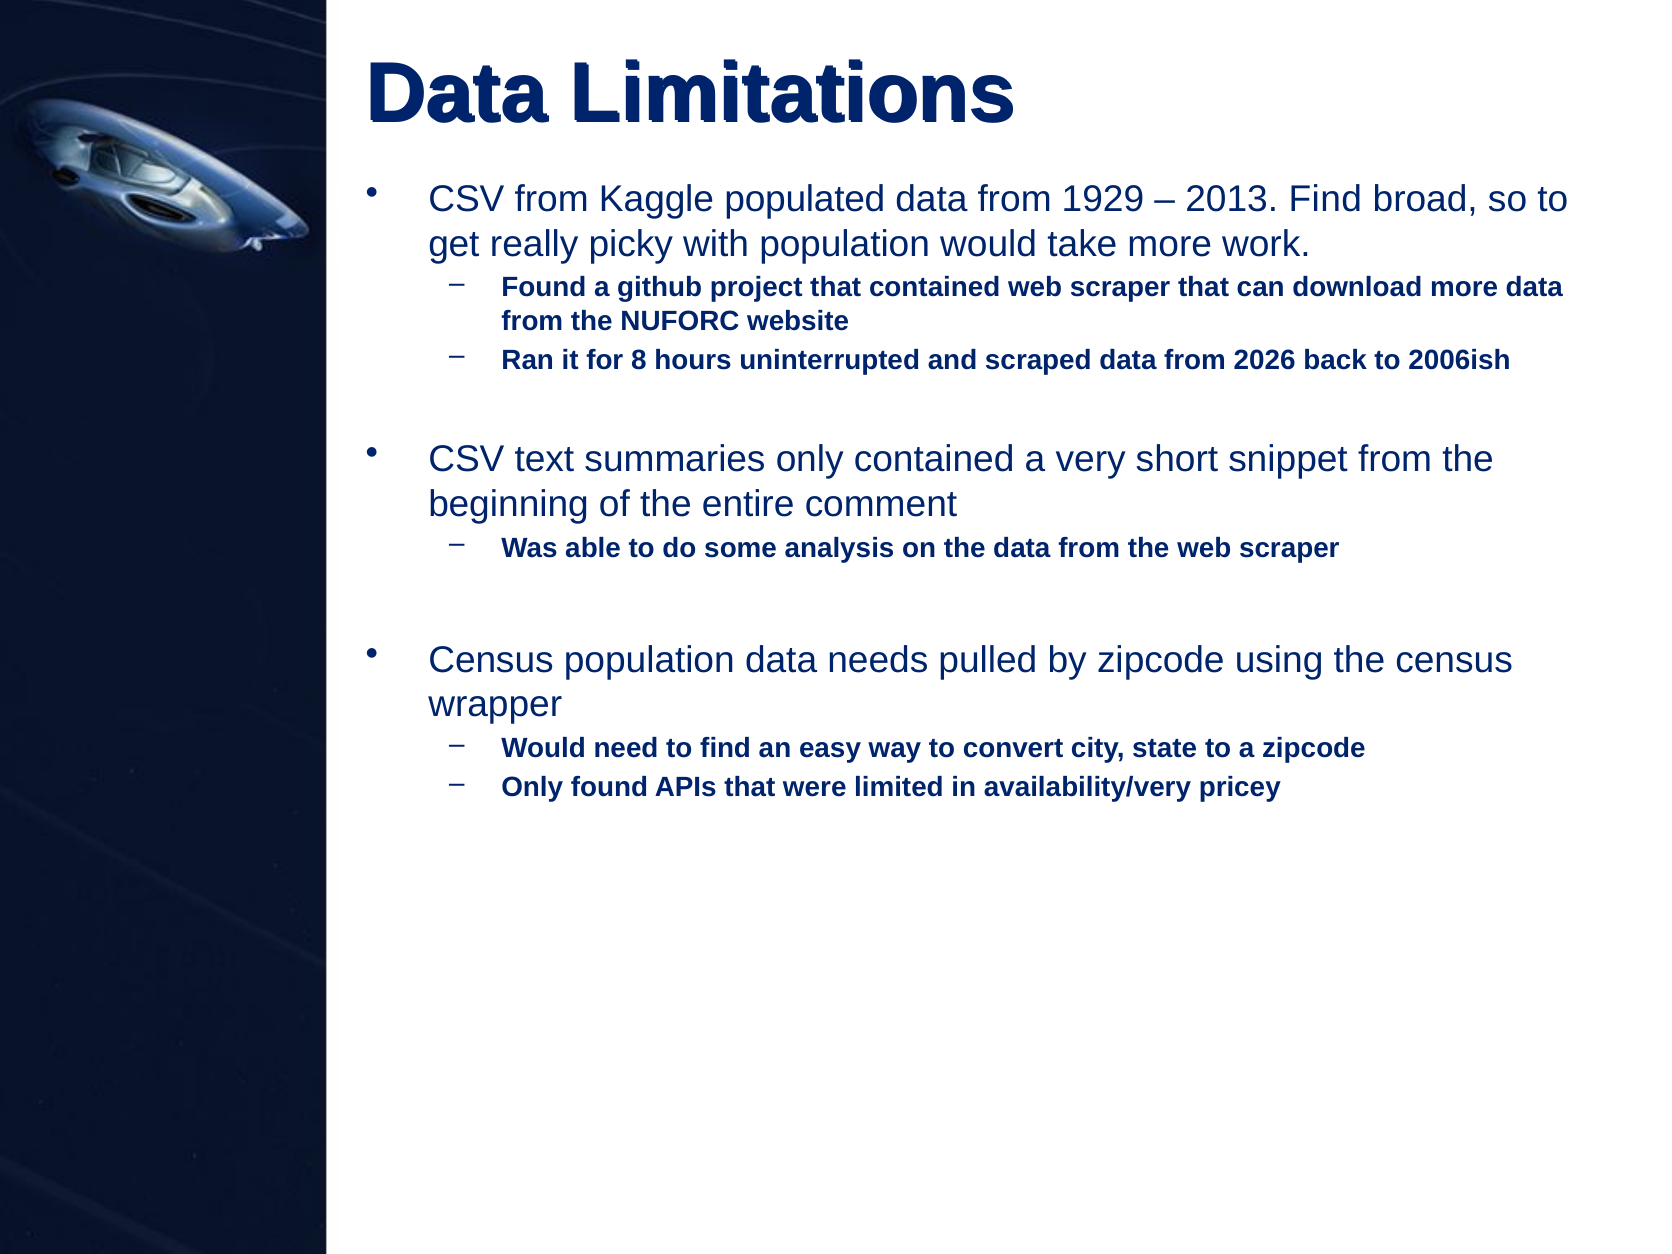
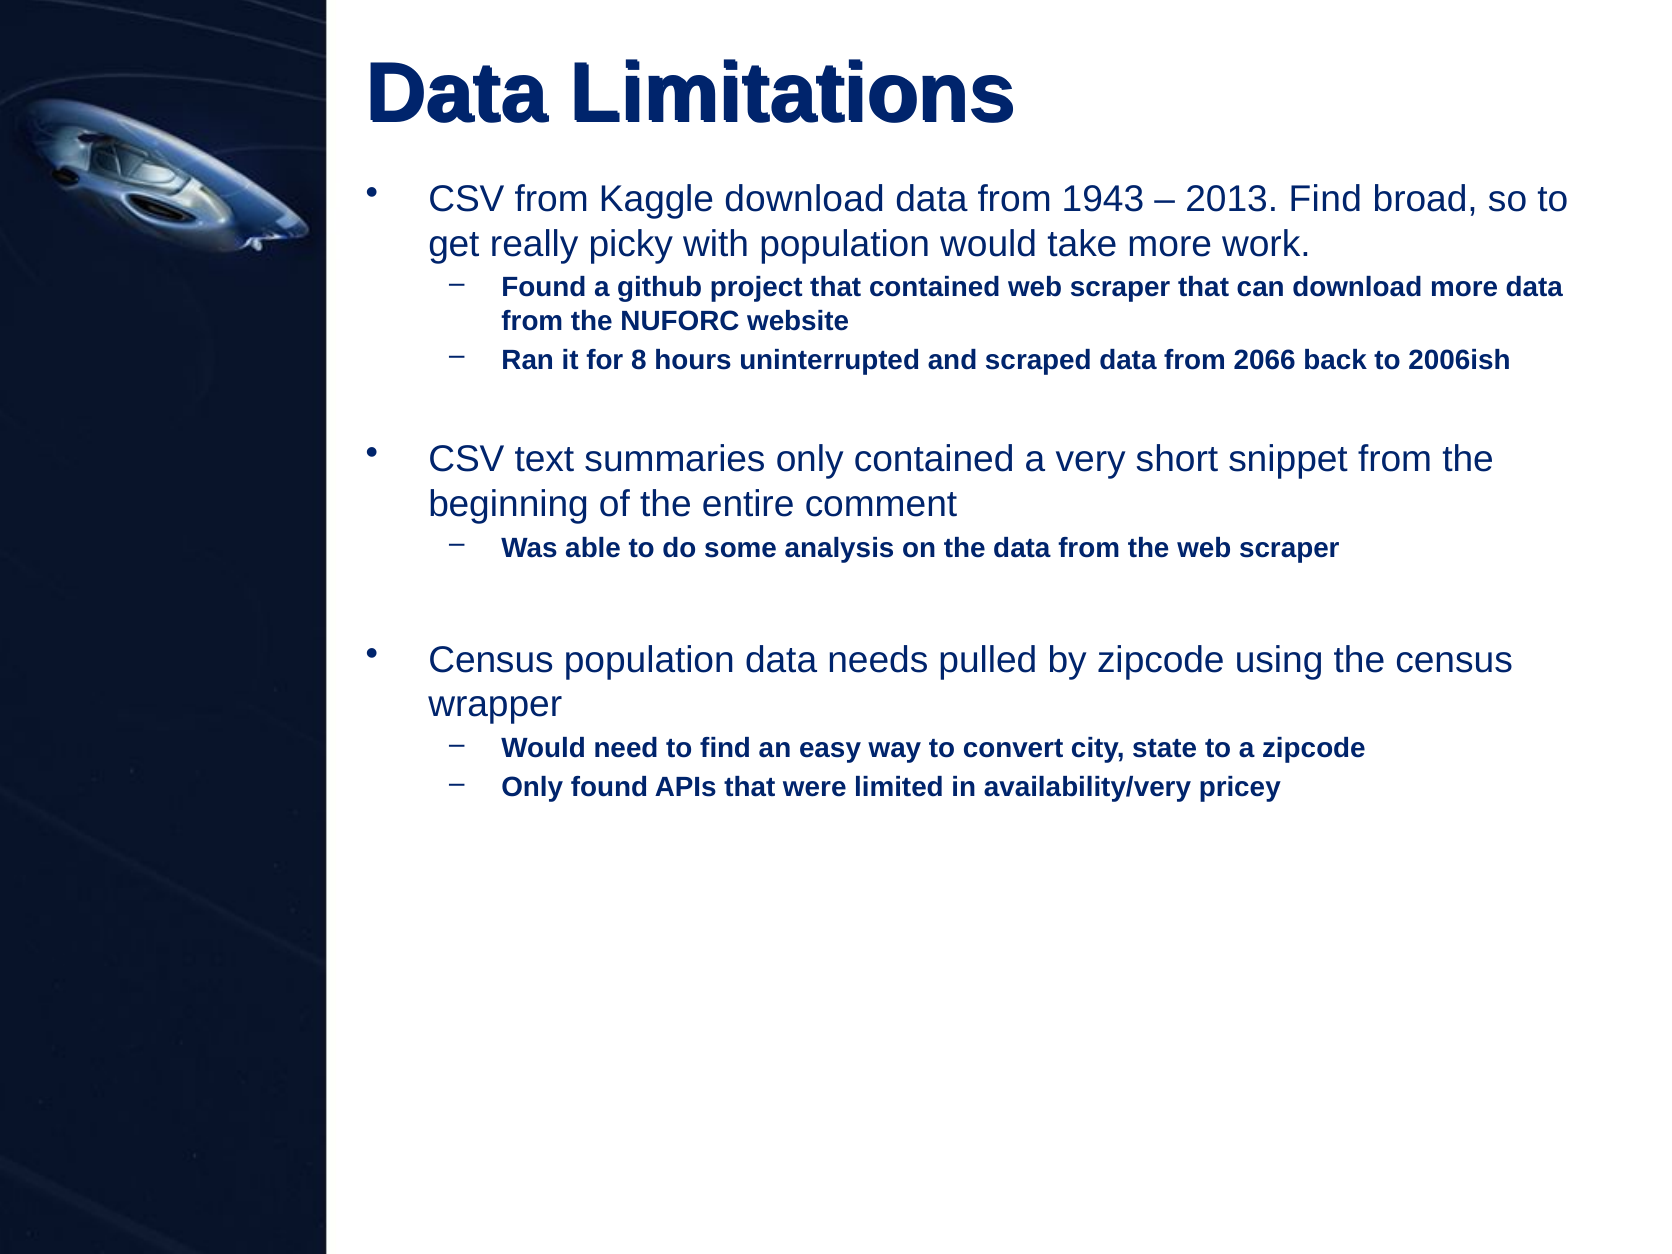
Kaggle populated: populated -> download (805, 199)
1929: 1929 -> 1943 (1103, 199)
2026: 2026 -> 2066 (1265, 360)
